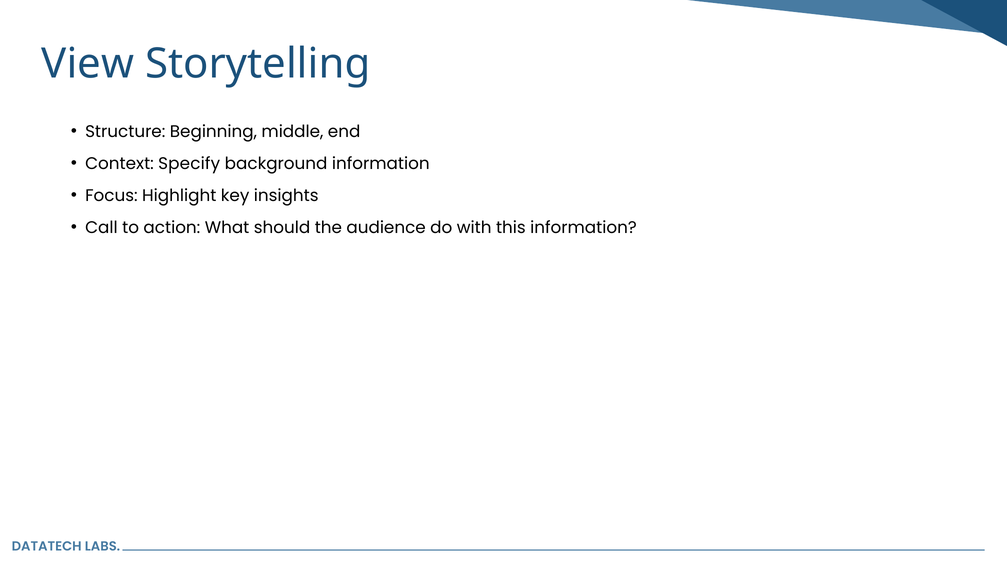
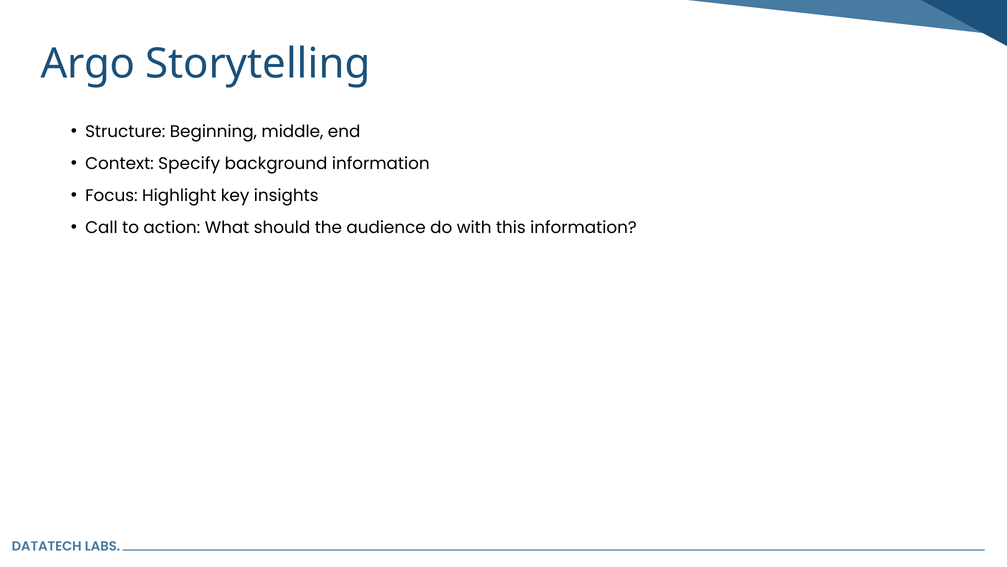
View: View -> Argo (88, 64)
